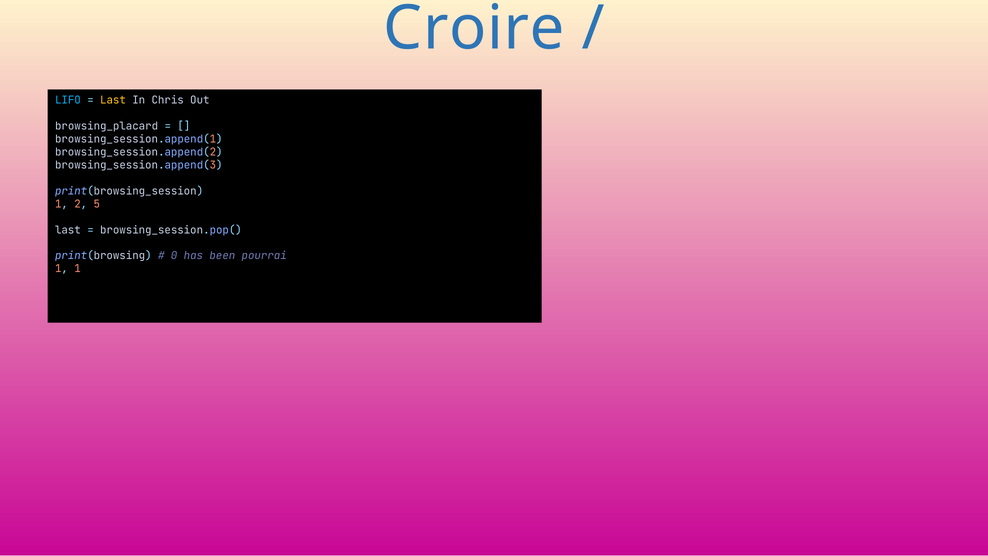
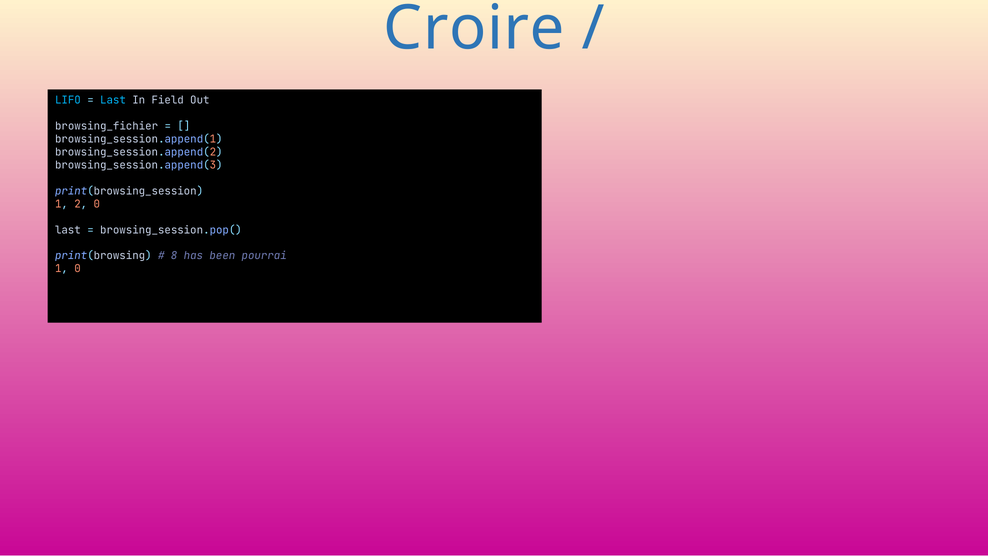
Last colour: yellow -> light blue (113, 100)
Chris: Chris -> Field (168, 100)
browsing_placard: browsing_placard -> browsing_fichier (107, 126)
2 5: 5 -> 0 (97, 204)
0: 0 -> 8 (174, 256)
1 1: 1 -> 0 (78, 269)
